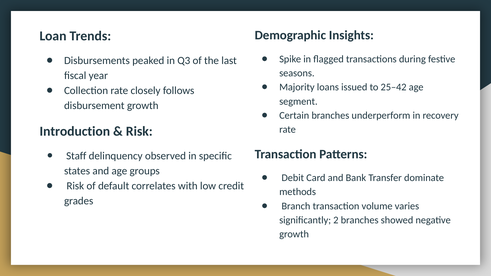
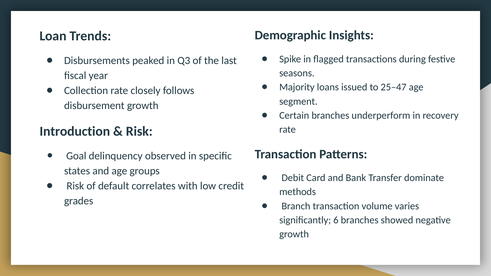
25–42: 25–42 -> 25–47 (394, 87)
Staff: Staff -> Goal (76, 156)
2: 2 -> 6 (336, 220)
